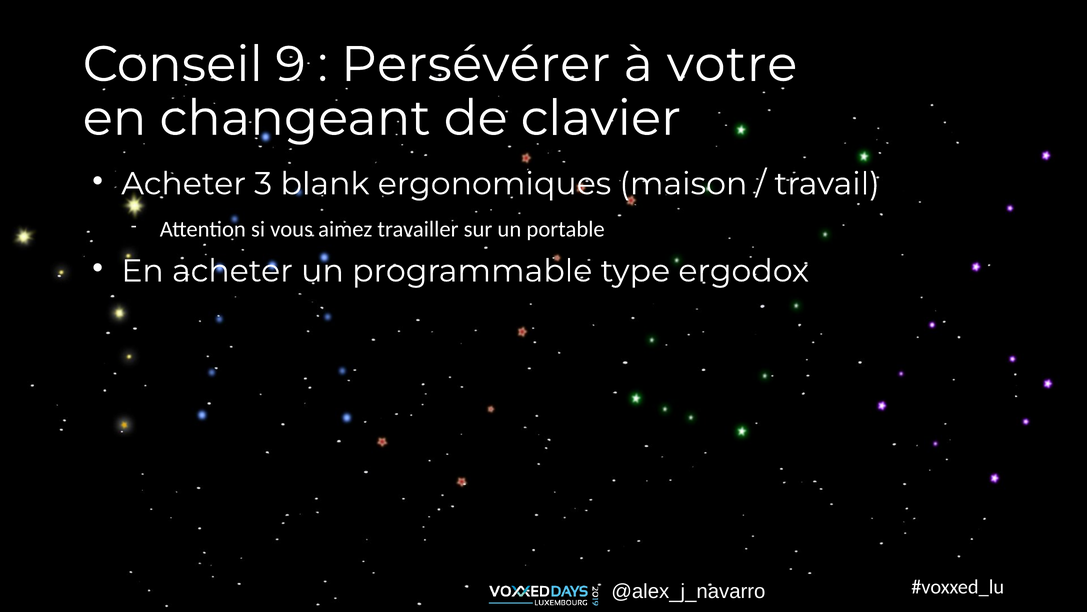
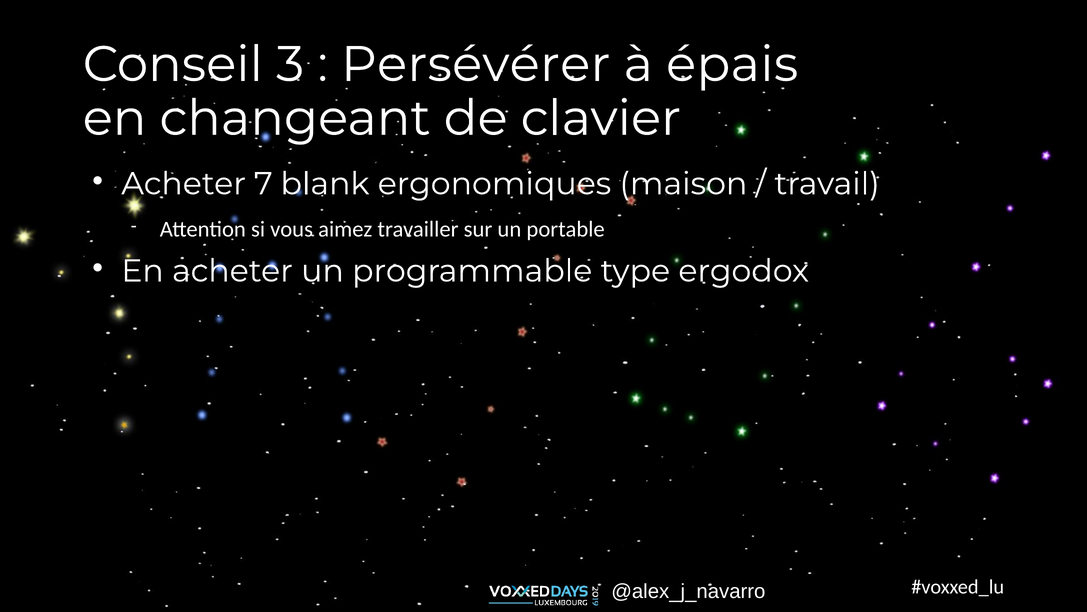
9: 9 -> 3 (290, 64)
votre: votre -> épais (732, 64)
3: 3 -> 7 (263, 184)
